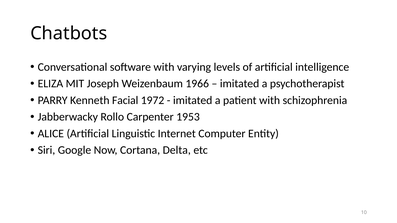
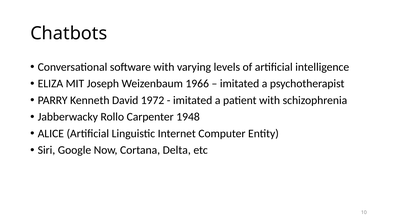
Facial: Facial -> David (125, 100)
1953: 1953 -> 1948 (188, 117)
